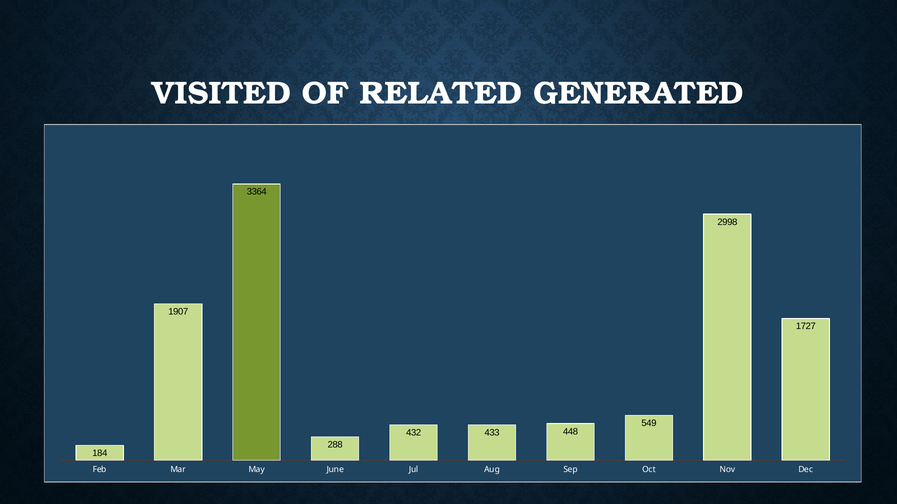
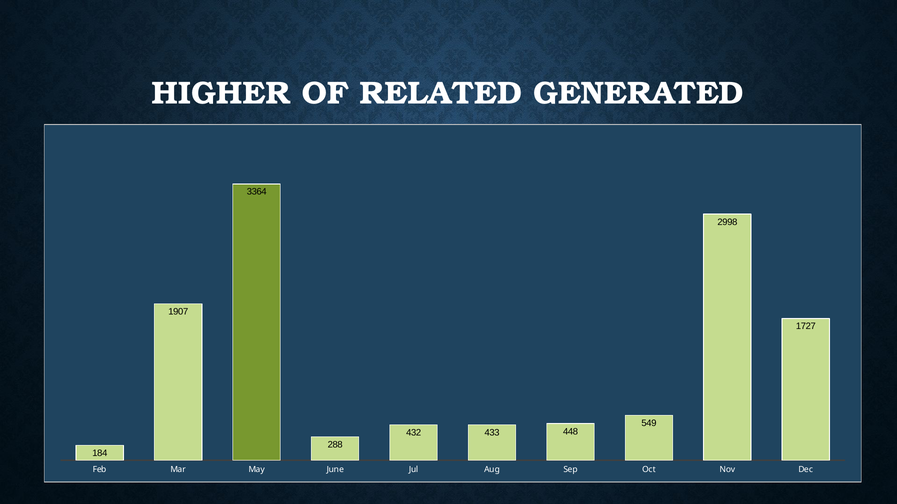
VISITED: VISITED -> HIGHER (221, 93)
